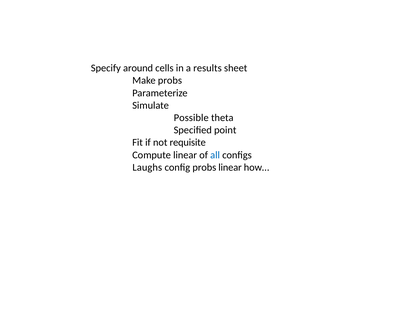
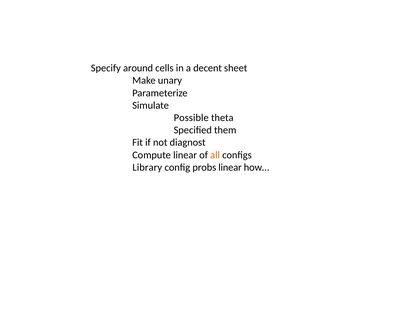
results: results -> decent (208, 68)
Make probs: probs -> unary (170, 81)
point: point -> them (225, 130)
requisite: requisite -> diagnost (188, 143)
all colour: blue -> orange (215, 155)
Laughs: Laughs -> Library (147, 168)
